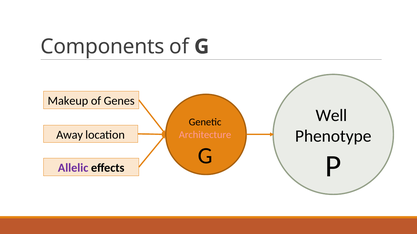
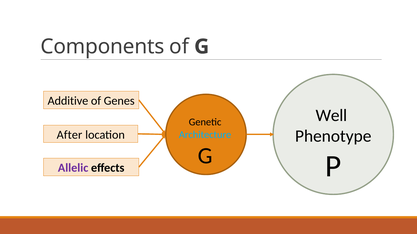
Makeup: Makeup -> Additive (68, 101)
Away: Away -> After (69, 135)
Architecture colour: pink -> light blue (205, 135)
